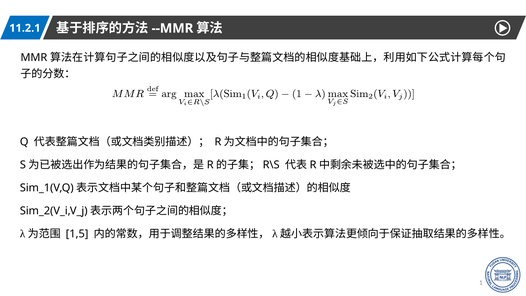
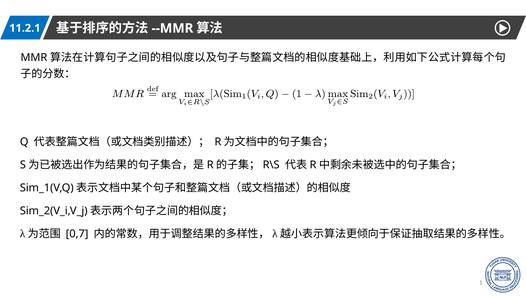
1,5: 1,5 -> 0,7 (77, 234)
